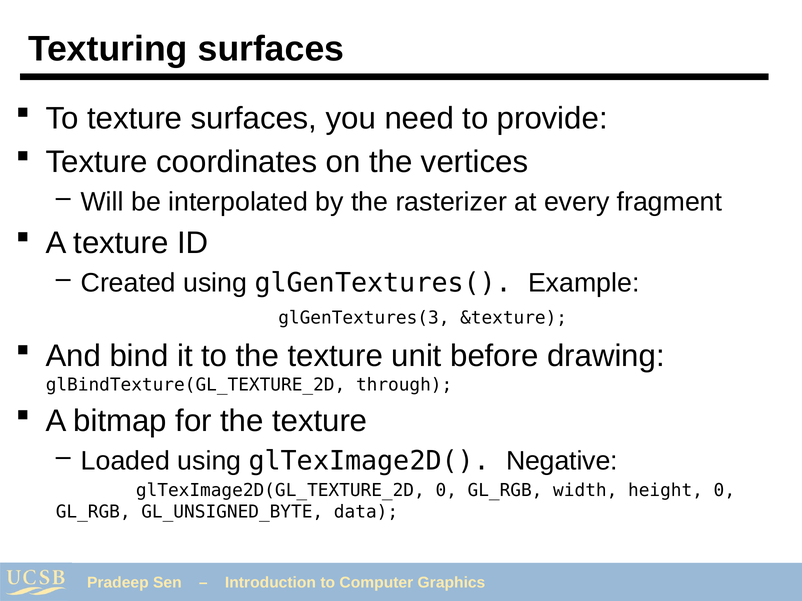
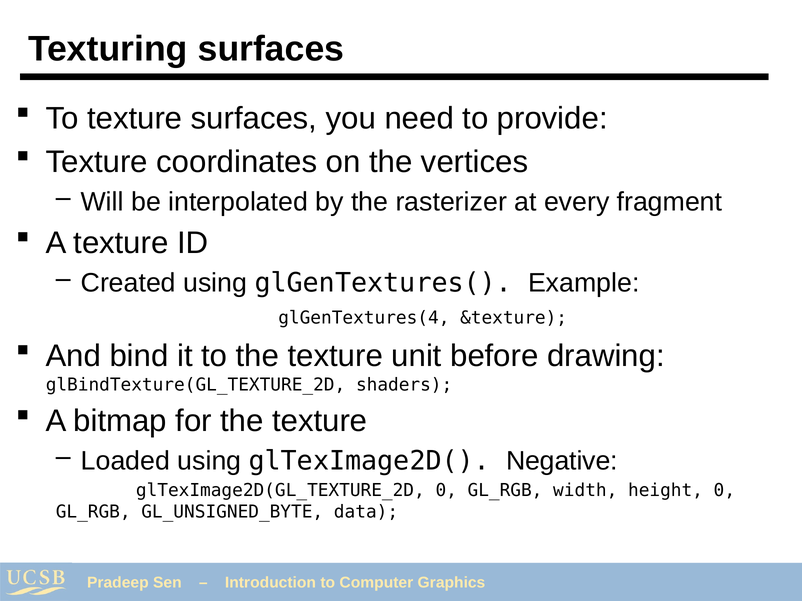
glGenTextures(3: glGenTextures(3 -> glGenTextures(4 (364, 318)
through: through -> shaders (404, 385)
